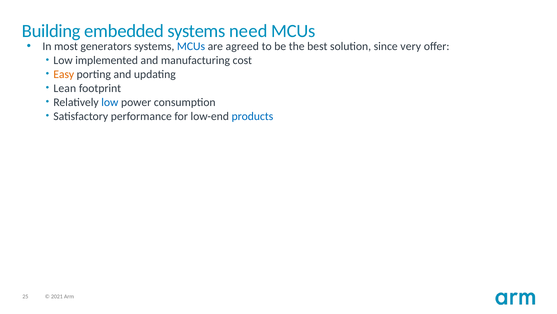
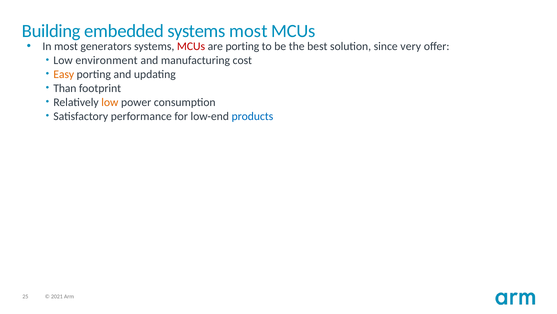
systems need: need -> most (248, 31)
MCUs colour: blue -> red (191, 46)
are agreed: agreed -> porting (242, 46)
implemented: implemented -> environment (107, 60)
Lean: Lean -> Than (65, 88)
low colour: blue -> orange (110, 102)
